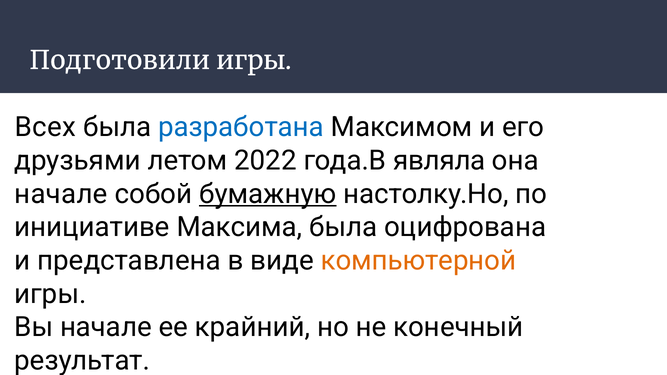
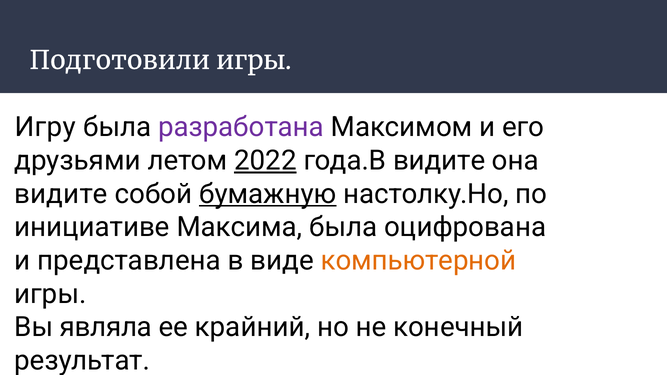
Всех: Всех -> Игру (45, 127)
разработана colour: blue -> purple (241, 127)
2022 underline: none -> present (265, 161)
года.В являла: являла -> видите (439, 161)
начале: начале -> видите (61, 194)
Вы начале: начале -> являла (106, 327)
